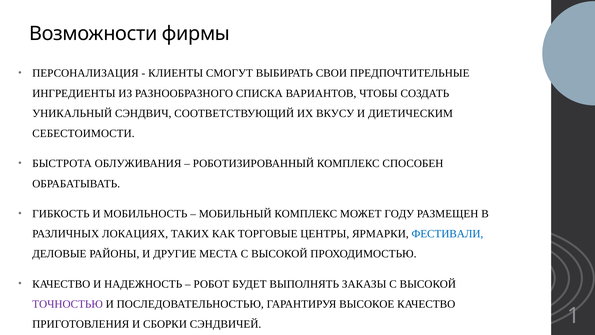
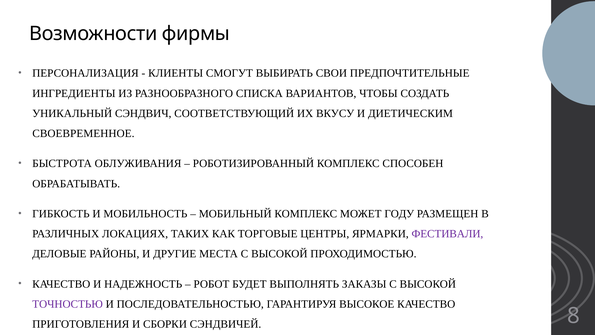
СЕБЕСТОИМОСТИ: СЕБЕСТОИМОСТИ -> СВОЕВРЕМЕННОЕ (83, 133)
ФЕСТИВАЛИ colour: blue -> purple (447, 234)
1: 1 -> 8 (573, 315)
